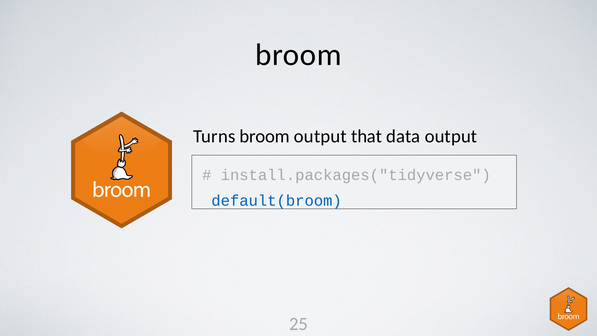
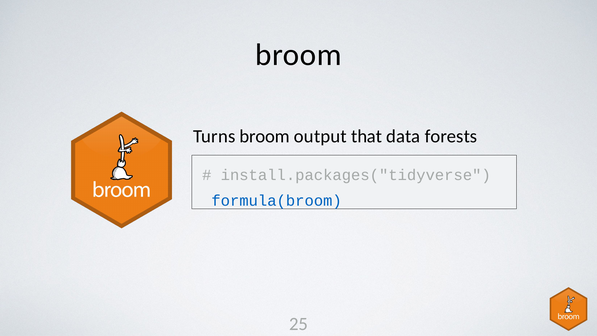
data output: output -> forests (451, 136)
default(broom: default(broom -> formula(broom (277, 201)
